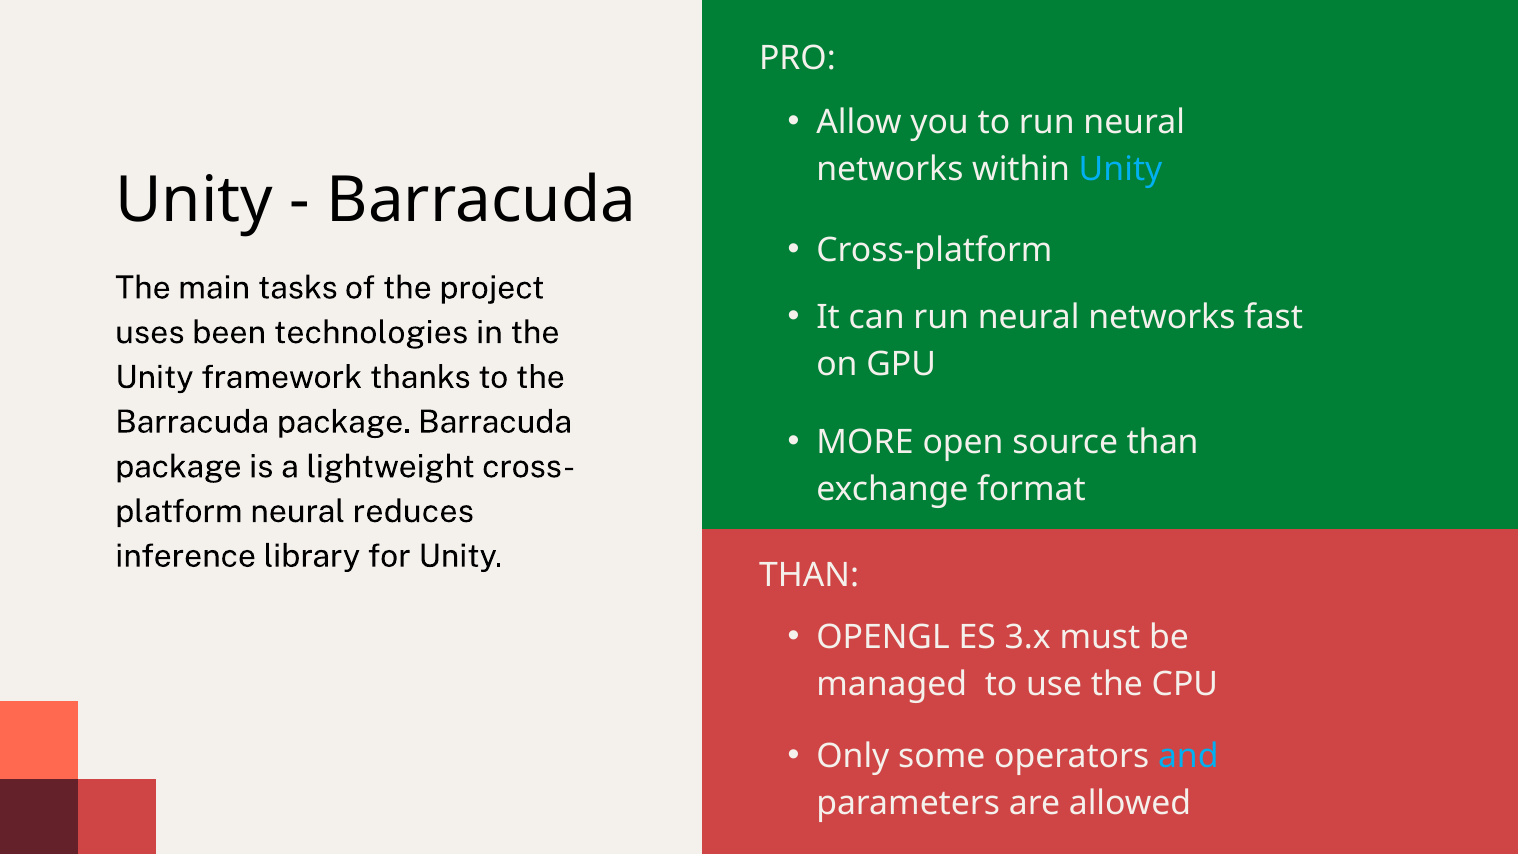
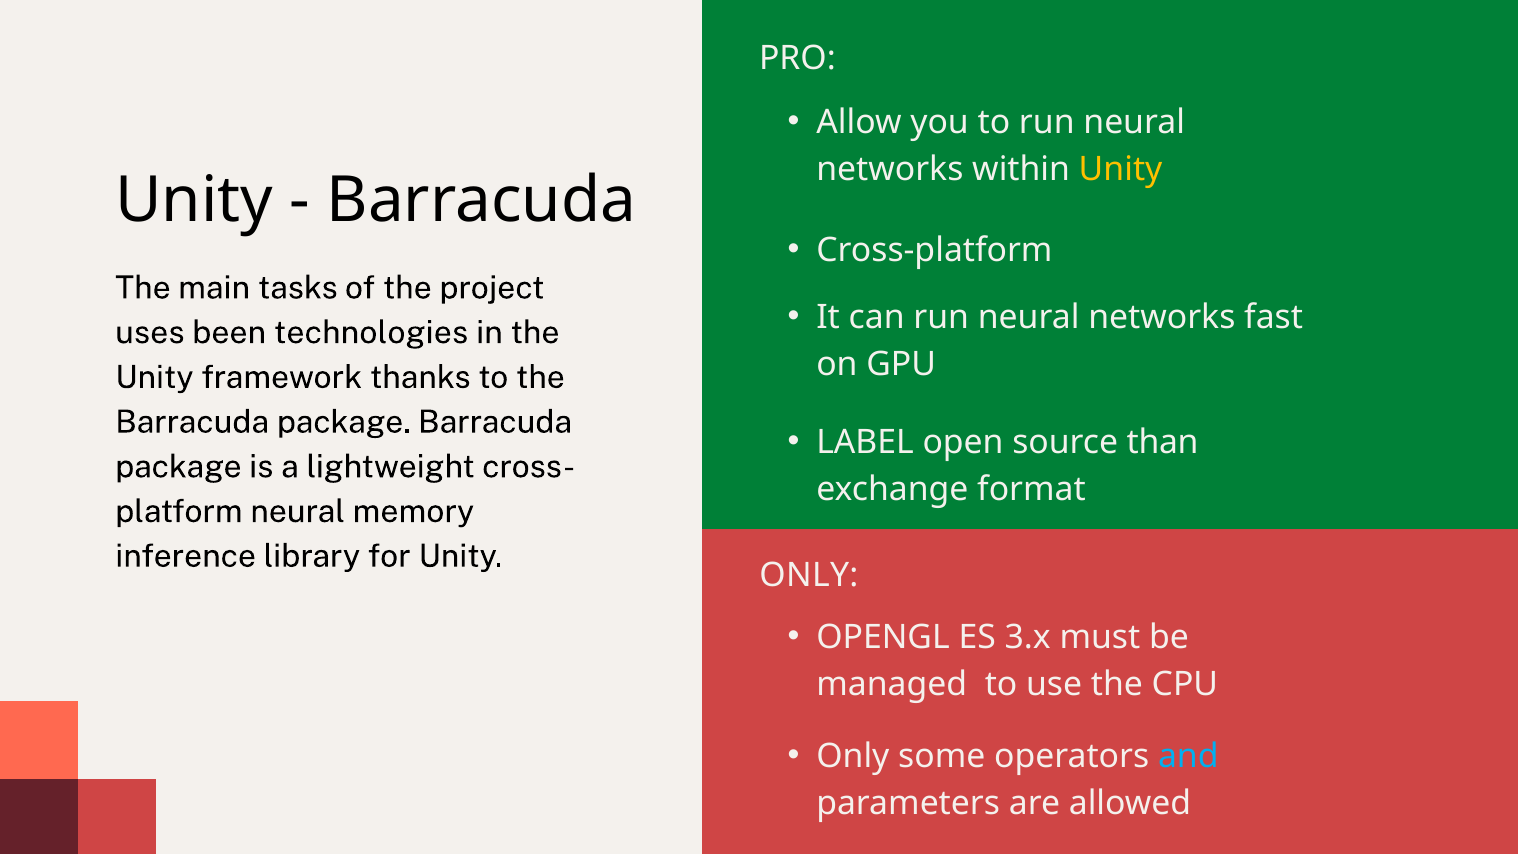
Unity colour: light blue -> yellow (1121, 170)
MORE: MORE -> LABEL (865, 442)
reduces: reduces -> memory (413, 511)
THAN: THAN -> ONLY (809, 575)
